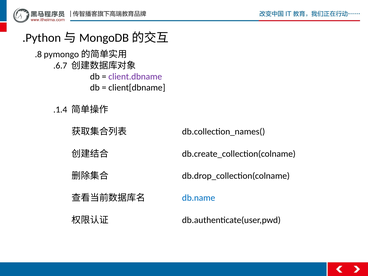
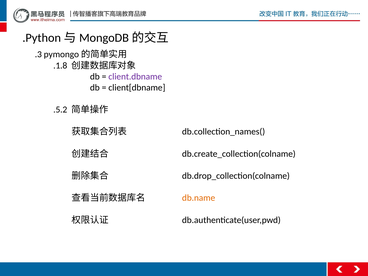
.8: .8 -> .3 (38, 54)
.6.7: .6.7 -> .1.8 (60, 65)
.1.4: .1.4 -> .5.2 (60, 110)
db.name colour: blue -> orange (199, 198)
